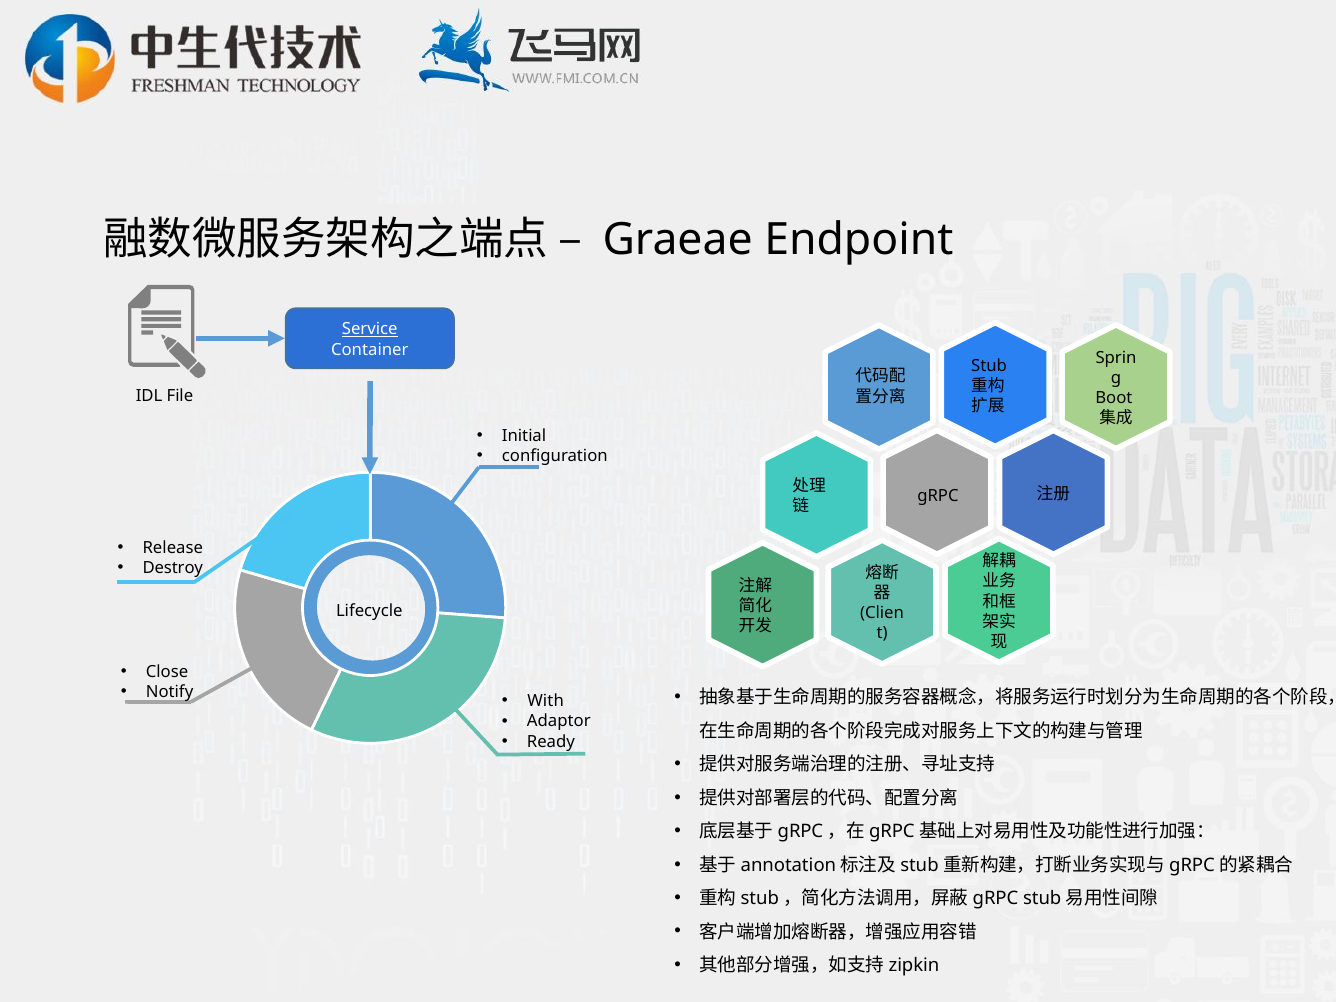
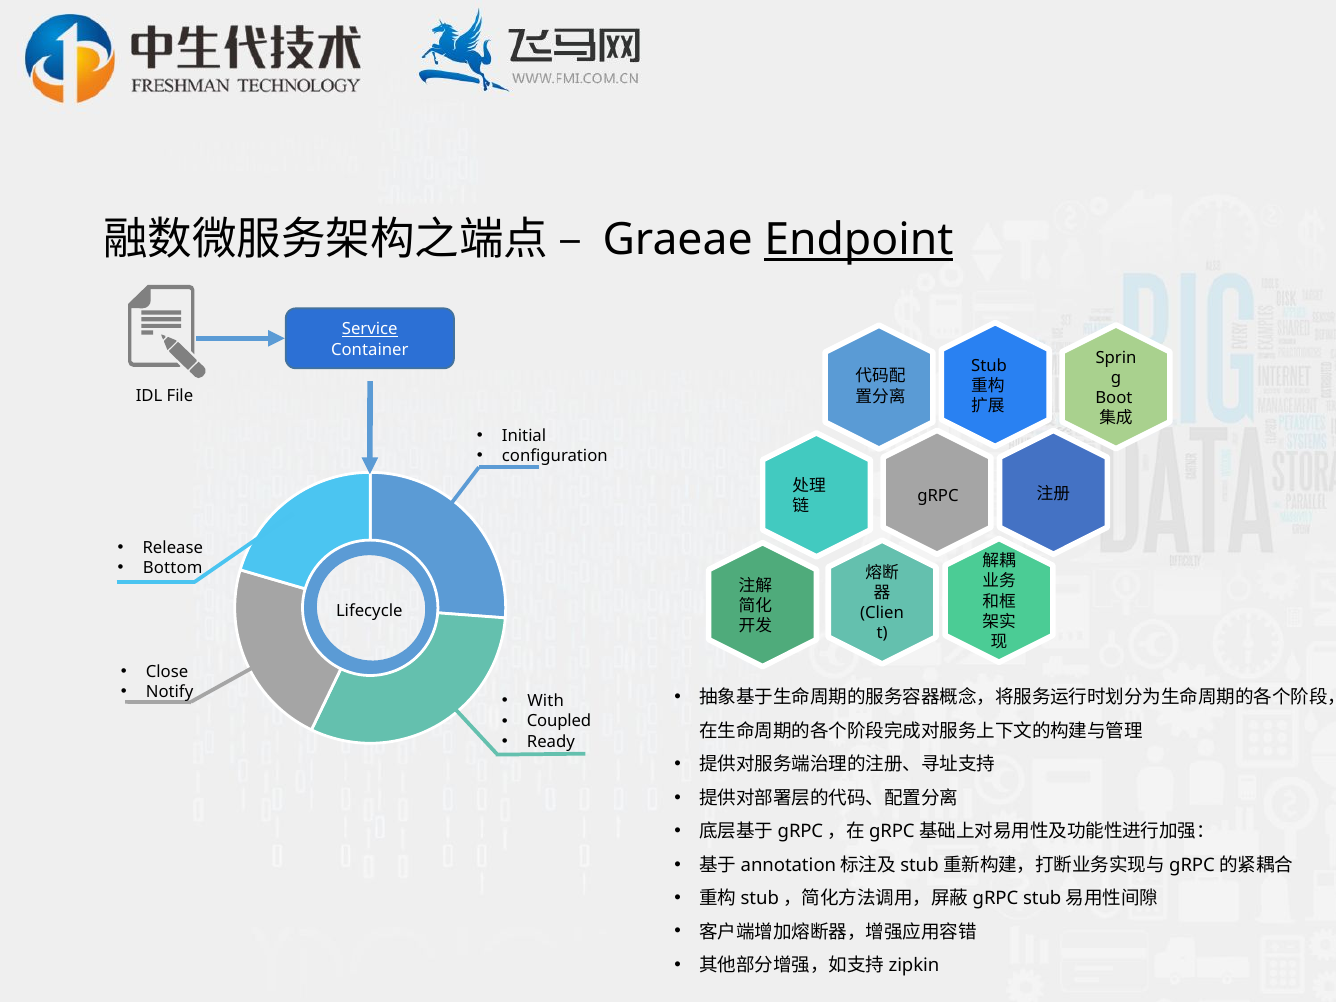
Endpoint underline: none -> present (859, 240)
Destroy: Destroy -> Bottom (173, 568)
Adaptor: Adaptor -> Coupled (559, 721)
